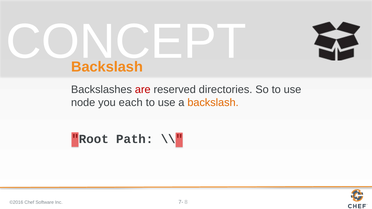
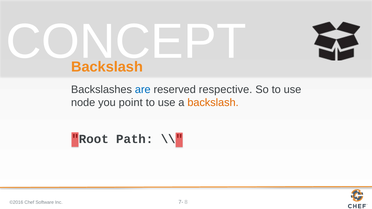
are colour: red -> blue (143, 90)
directories: directories -> respective (226, 90)
each: each -> point (131, 103)
